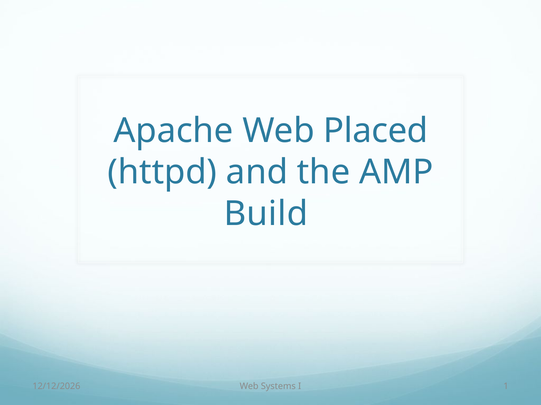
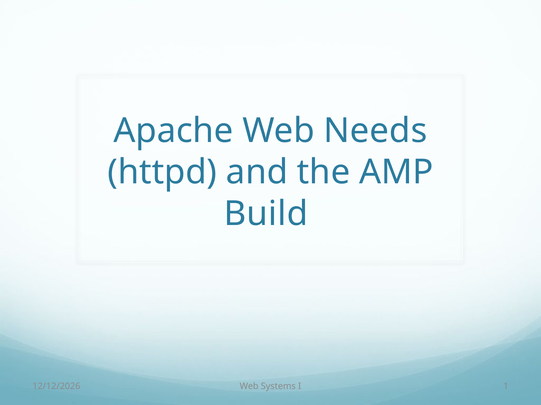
Placed: Placed -> Needs (375, 131)
